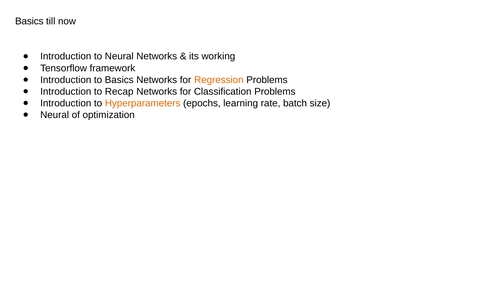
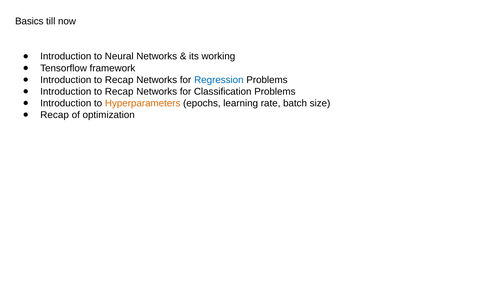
Basics: Basics -> Recap (119, 80)
Regression colour: orange -> blue (219, 80)
Neural: Neural -> Recap (55, 115)
